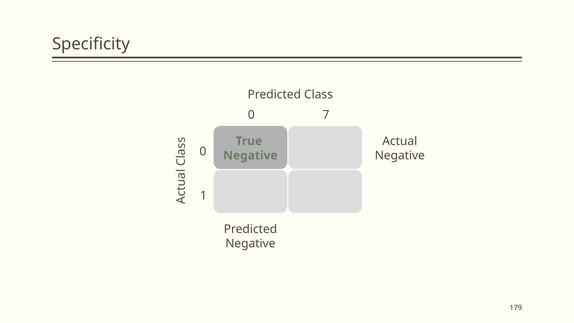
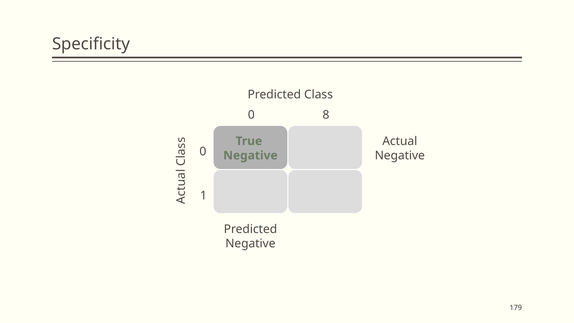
7: 7 -> 8 (326, 115)
